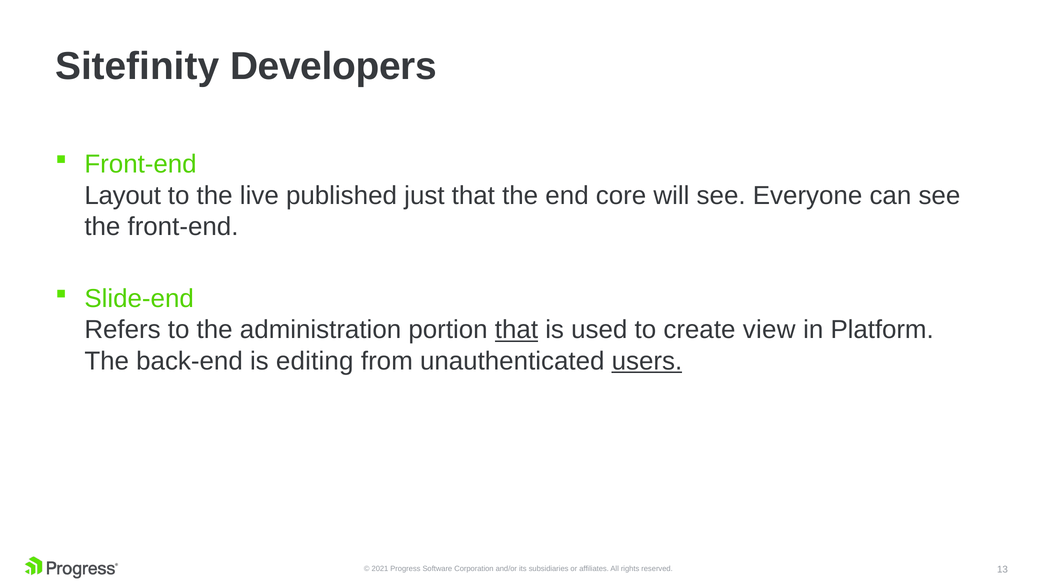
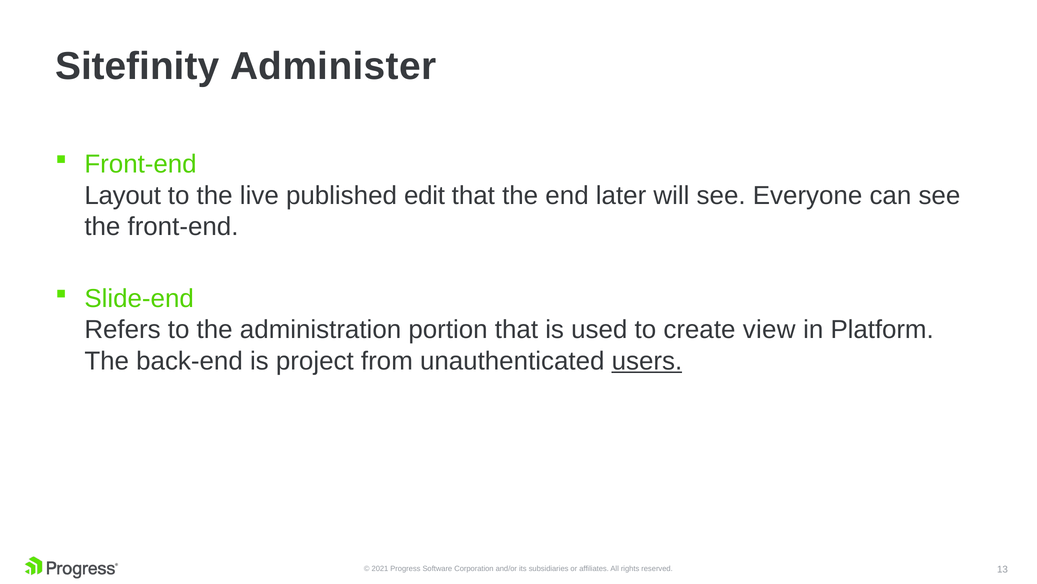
Developers: Developers -> Administer (333, 66)
just: just -> edit (425, 195)
core: core -> later (621, 195)
that underline: present -> none (516, 330)
editing: editing -> project (315, 361)
